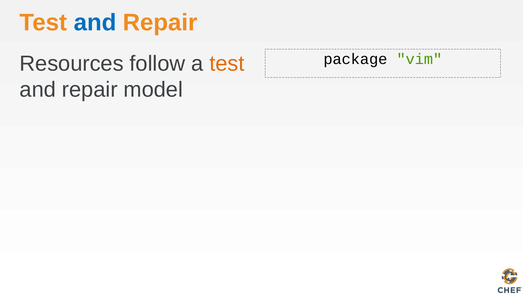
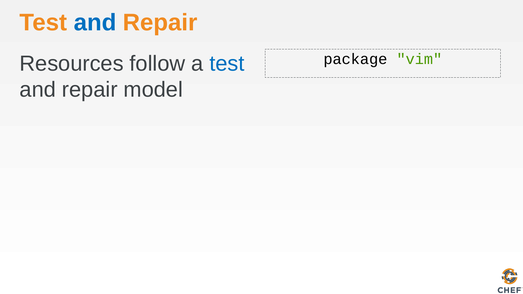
test colour: orange -> blue (227, 64)
